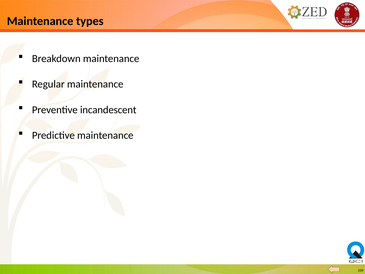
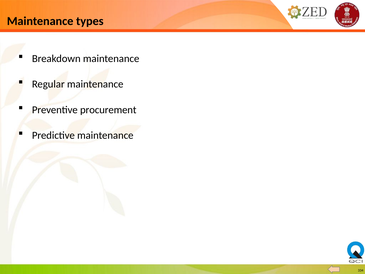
incandescent: incandescent -> procurement (108, 110)
